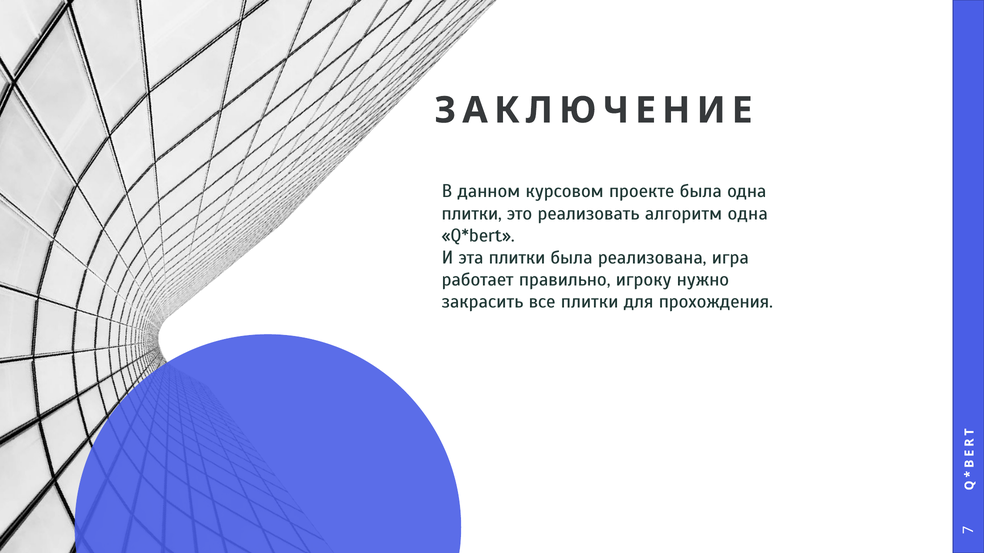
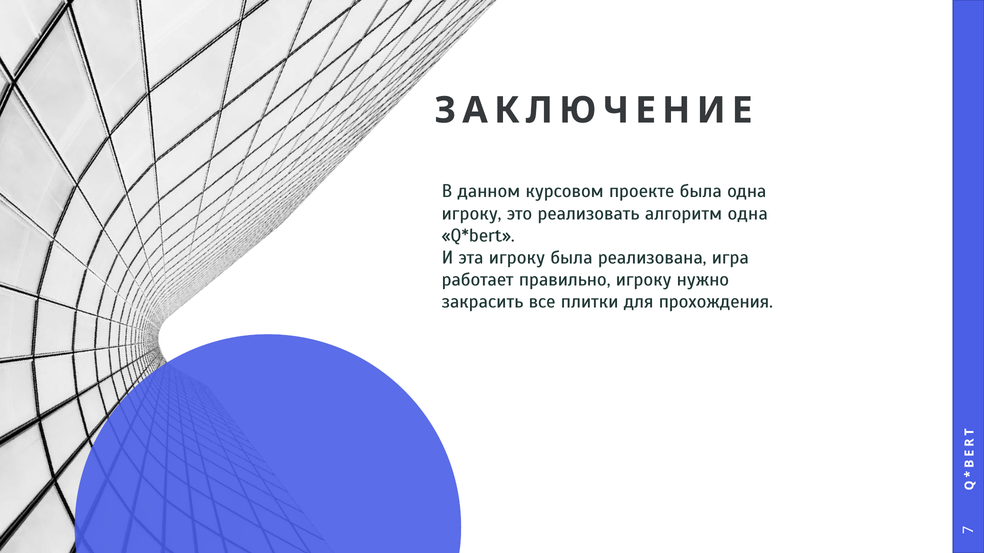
плитки: плитки -> игроку (472, 214)
эта плитки: плитки -> игроку (517, 258)
